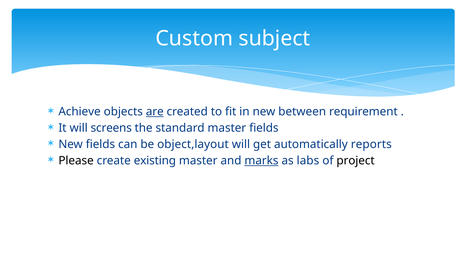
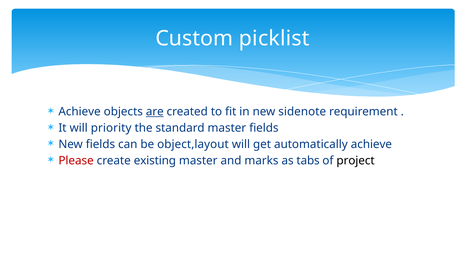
subject: subject -> picklist (274, 38)
between: between -> sidenote (302, 112)
screens: screens -> priority (111, 128)
automatically reports: reports -> achieve (371, 144)
Please colour: black -> red (76, 161)
marks underline: present -> none (261, 161)
labs: labs -> tabs (308, 161)
